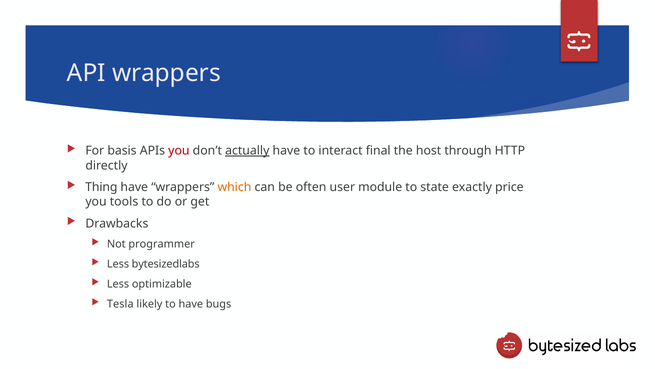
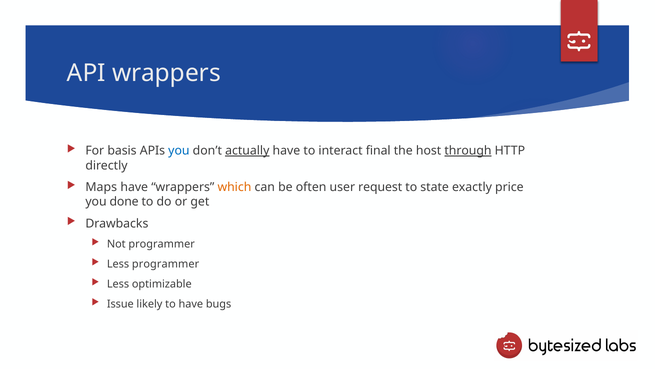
you colour: red -> blue (179, 151)
through underline: none -> present (468, 151)
Thing: Thing -> Maps (101, 187)
module: module -> request (380, 187)
tools: tools -> done (124, 202)
Less bytesizedlabs: bytesizedlabs -> programmer (166, 264)
Tesla: Tesla -> Issue (120, 304)
